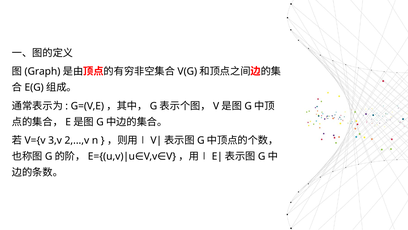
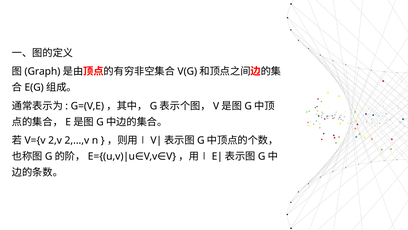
3,v: 3,v -> 2,v (55, 140)
